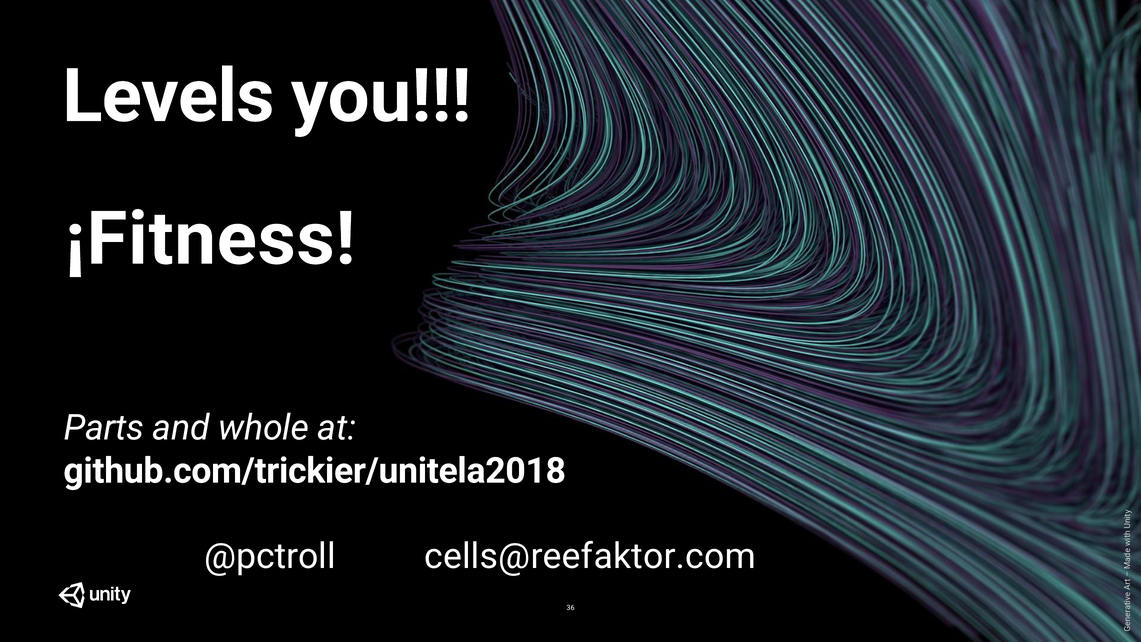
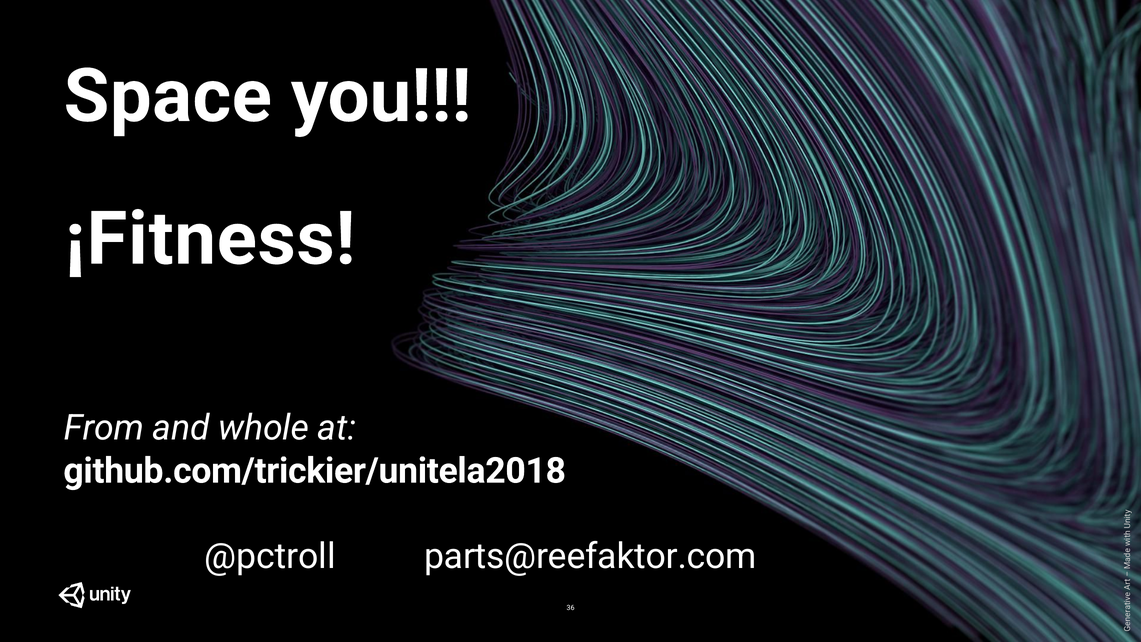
Levels: Levels -> Space (168, 97)
Parts: Parts -> From (104, 428)
cells@reefaktor.com: cells@reefaktor.com -> parts@reefaktor.com (590, 556)
